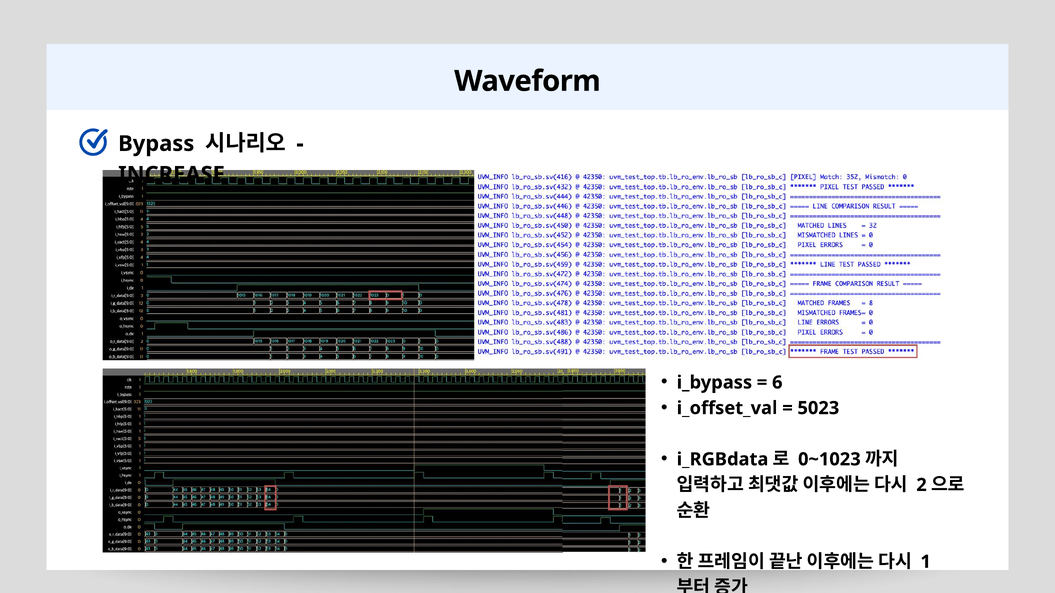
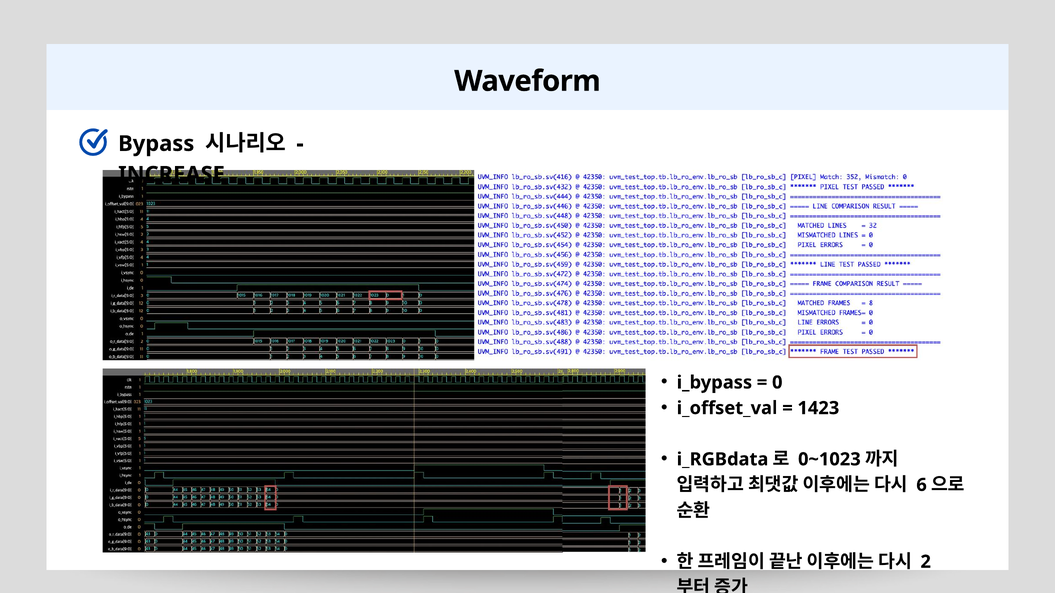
6: 6 -> 0 (777, 383)
5023: 5023 -> 1423 (818, 408)
2: 2 -> 6 (922, 485)
1: 1 -> 2 (926, 562)
